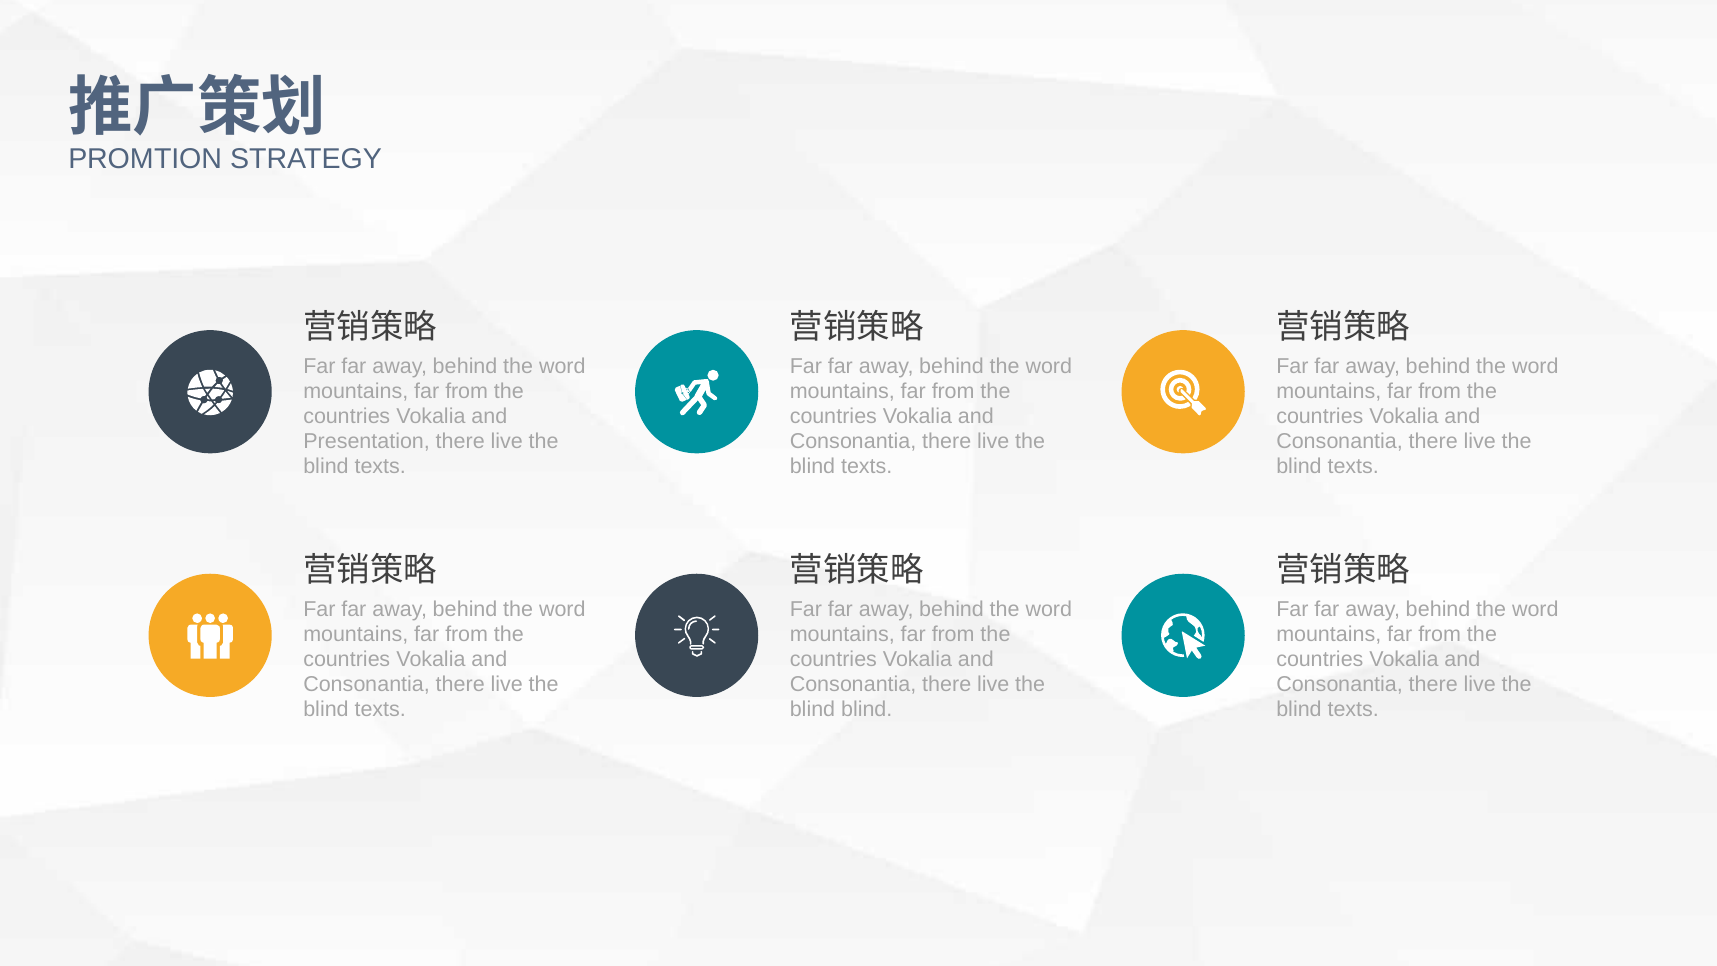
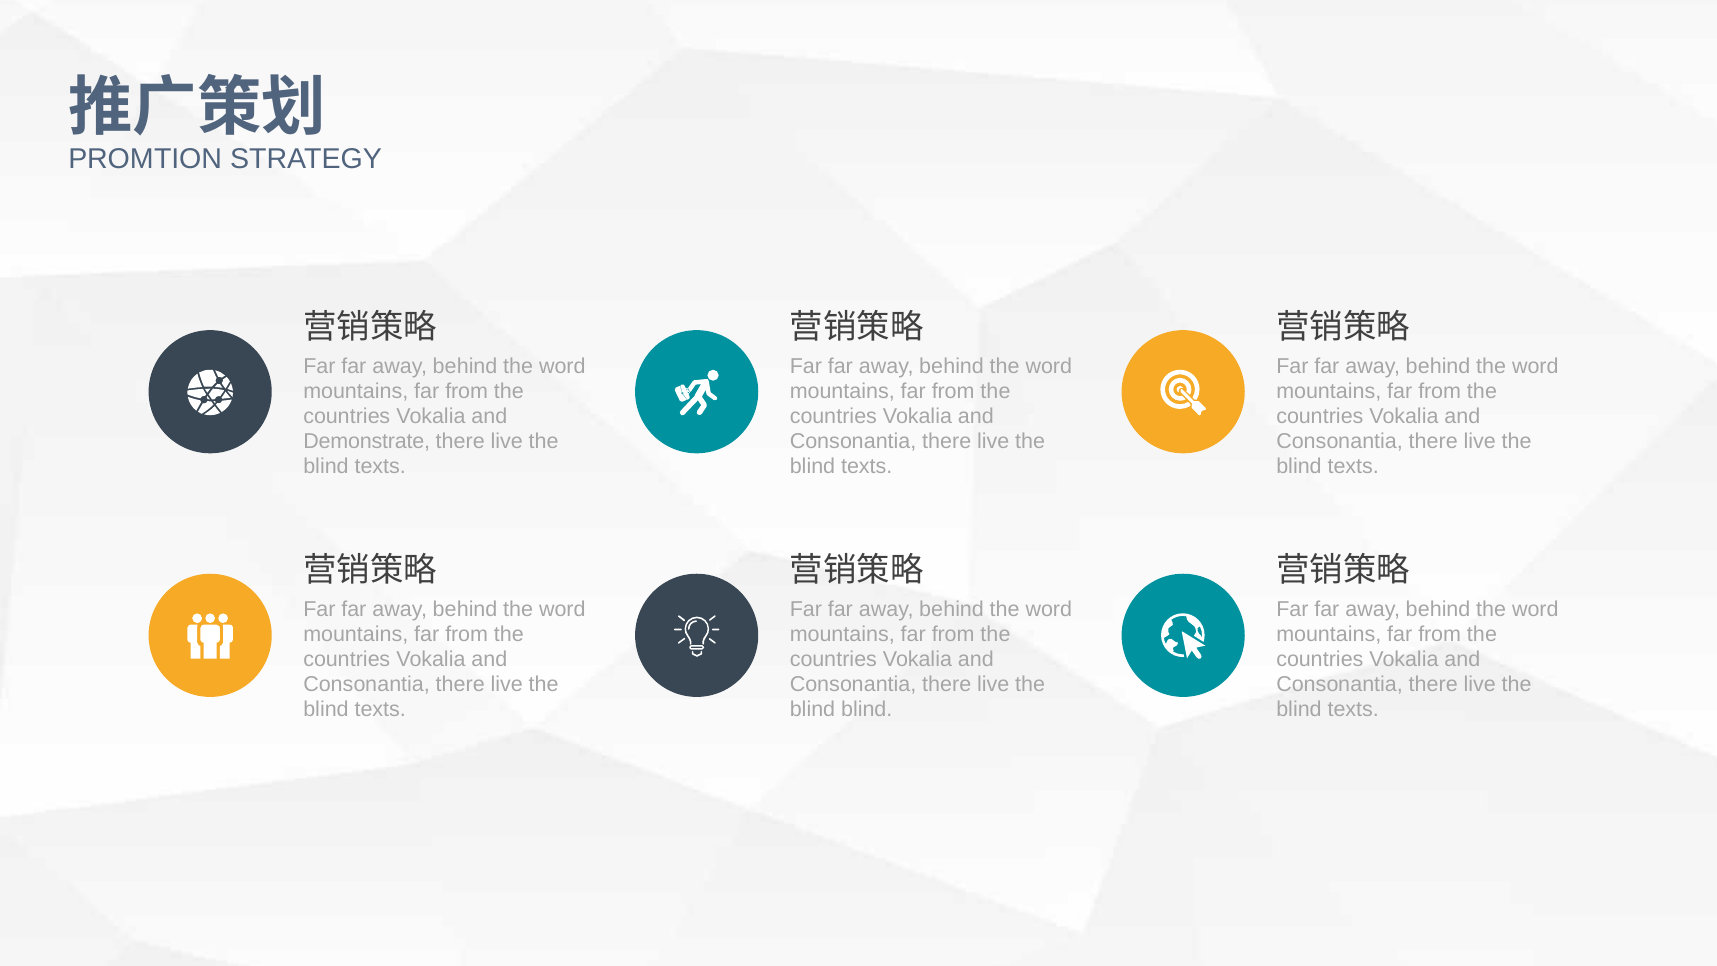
Presentation: Presentation -> Demonstrate (367, 441)
